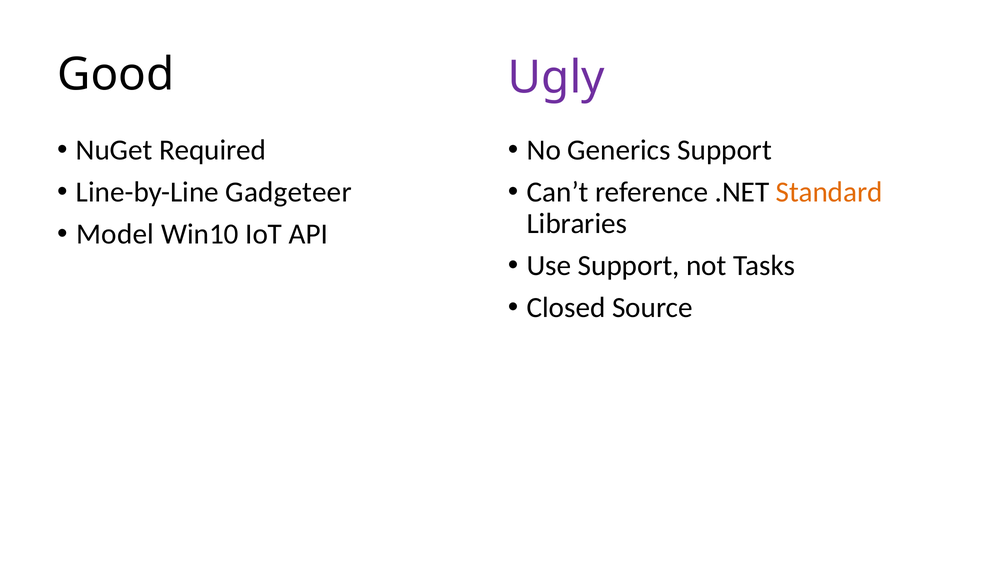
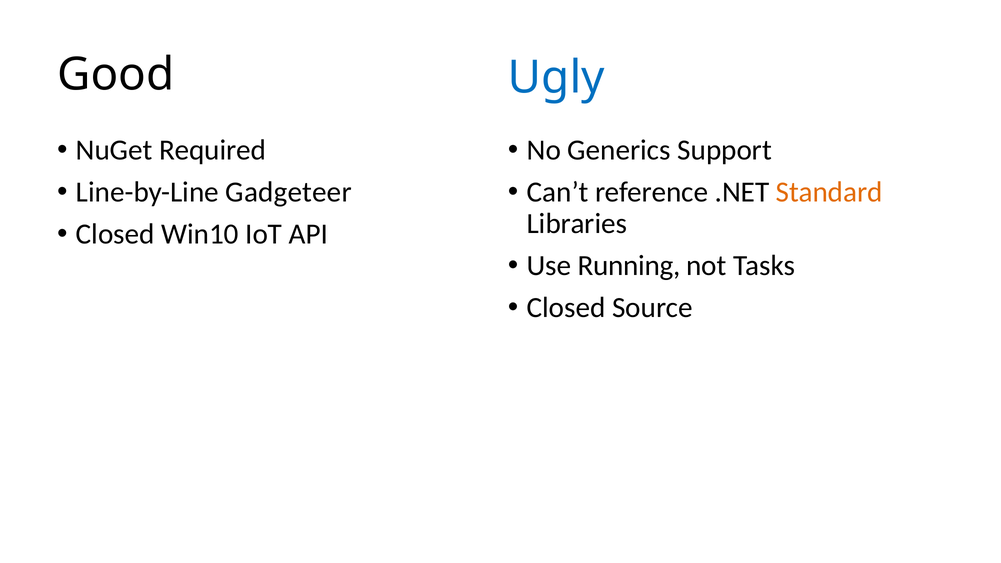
Ugly colour: purple -> blue (556, 78)
Model: Model -> Closed (115, 234)
Use Support: Support -> Running (629, 266)
